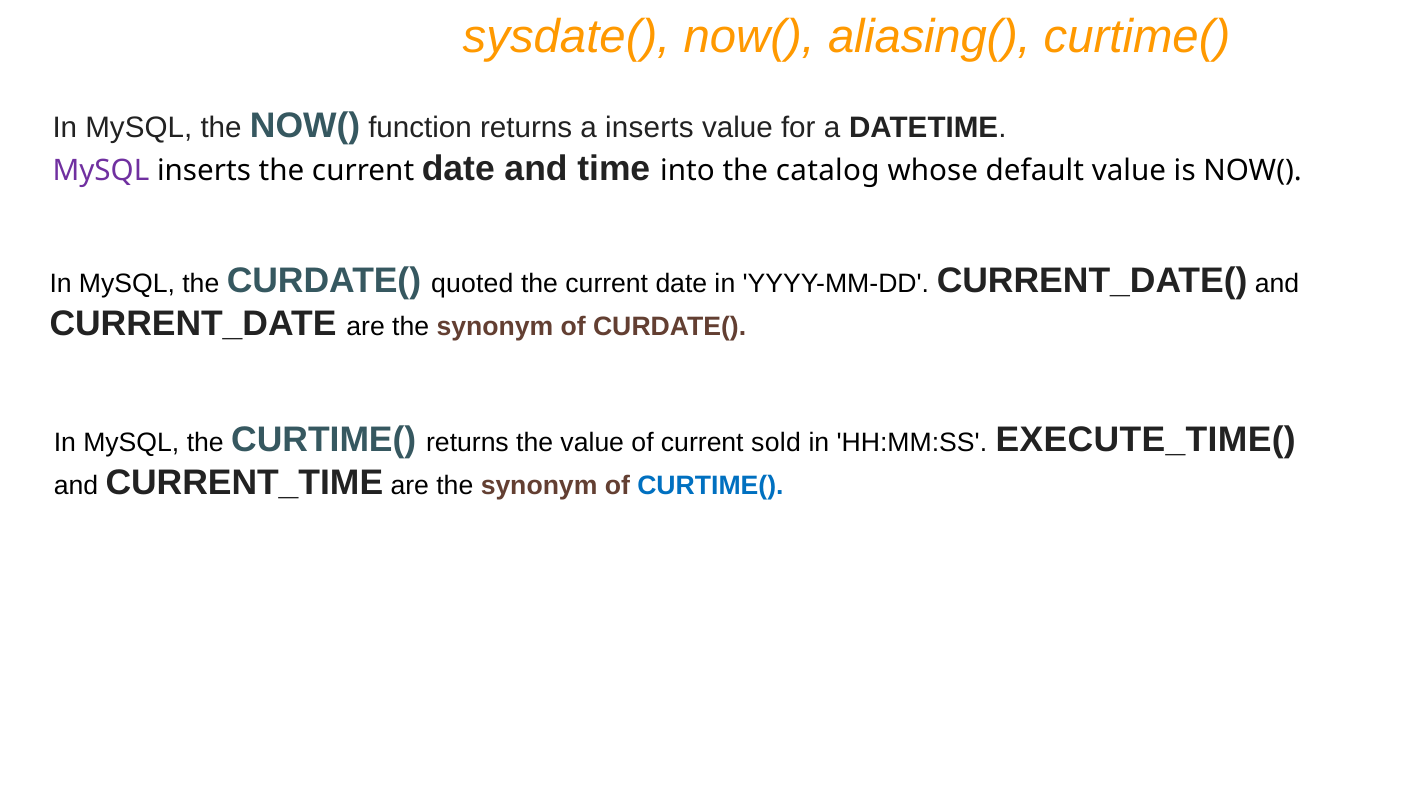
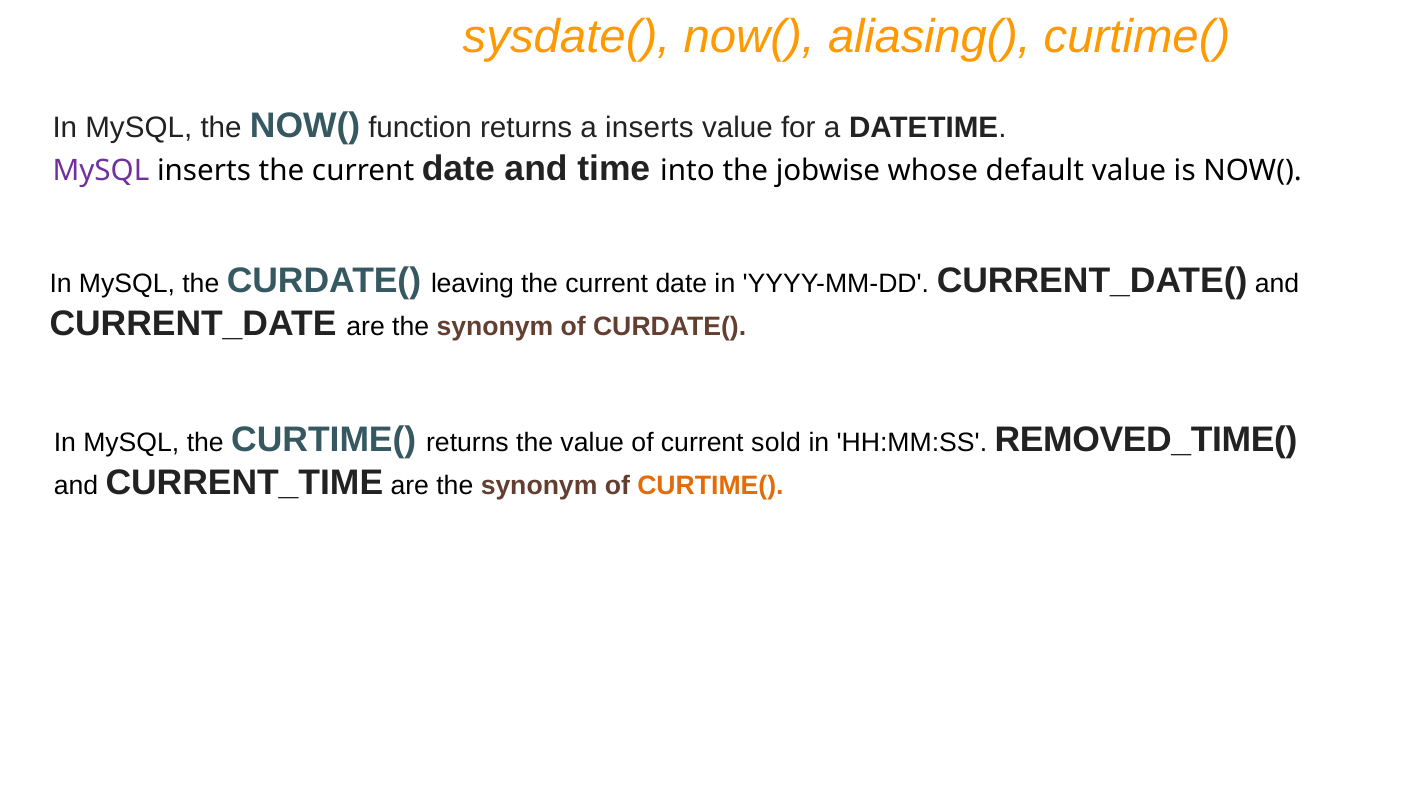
catalog: catalog -> jobwise (828, 170)
quoted: quoted -> leaving (472, 284)
EXECUTE_TIME(: EXECUTE_TIME( -> REMOVED_TIME( (1146, 440)
CURTIME( colour: blue -> orange (710, 486)
